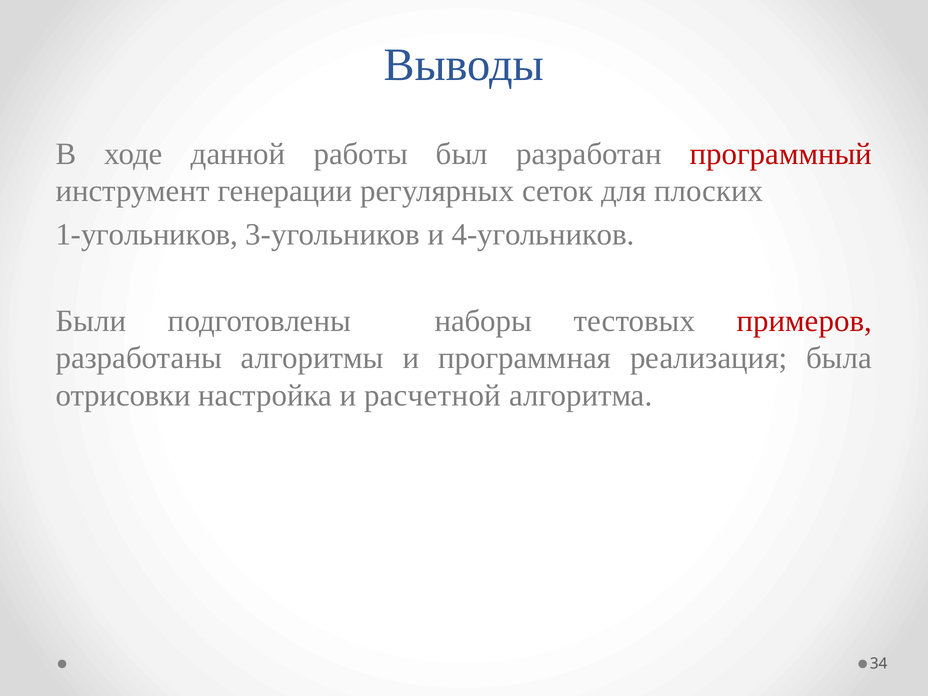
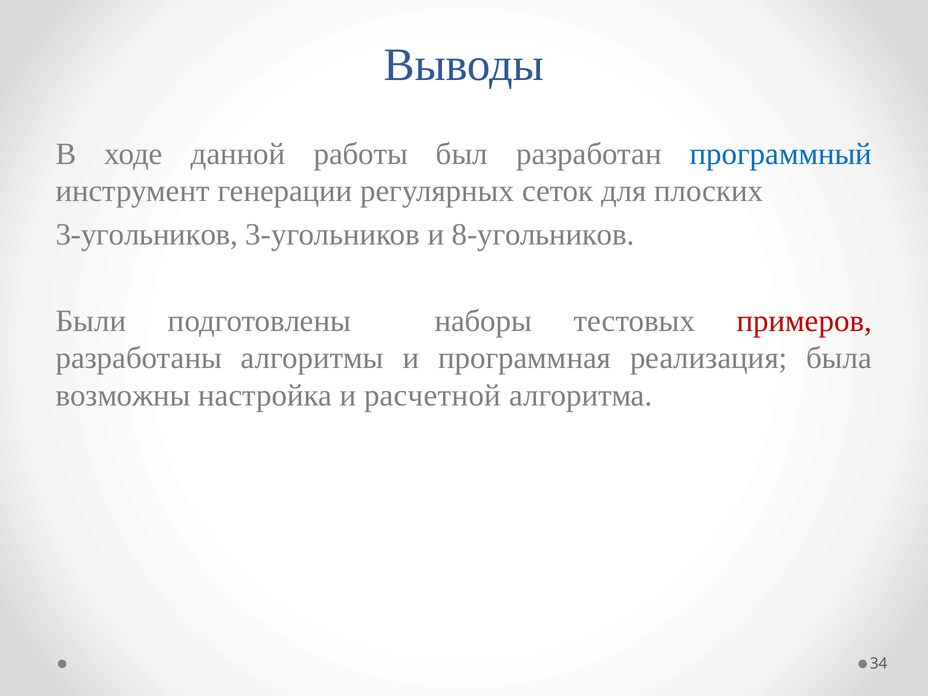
программный colour: red -> blue (781, 154)
1-угольников: 1-угольников -> 3-угольников (147, 235)
4-угольников: 4-угольников -> 8-угольников (543, 235)
отрисовки: отрисовки -> возможны (123, 395)
